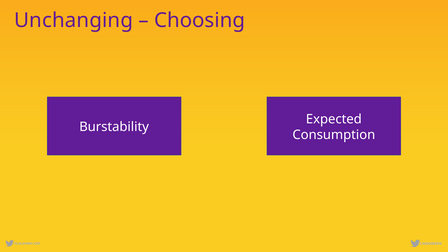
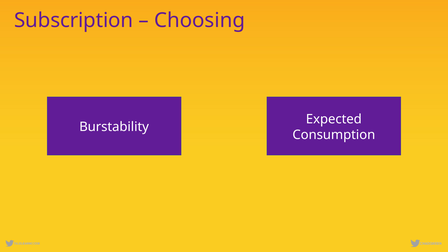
Unchanging: Unchanging -> Subscription (74, 20)
